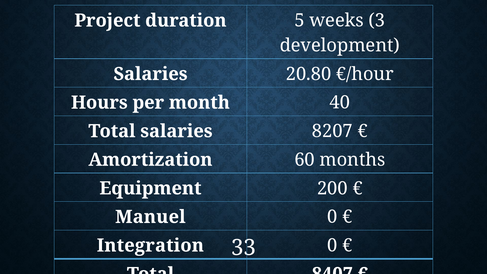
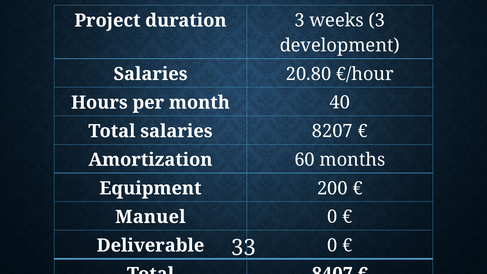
duration 5: 5 -> 3 (300, 21)
Integration: Integration -> Deliverable (150, 245)
